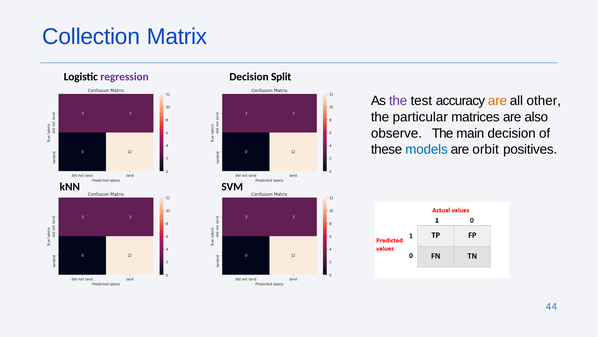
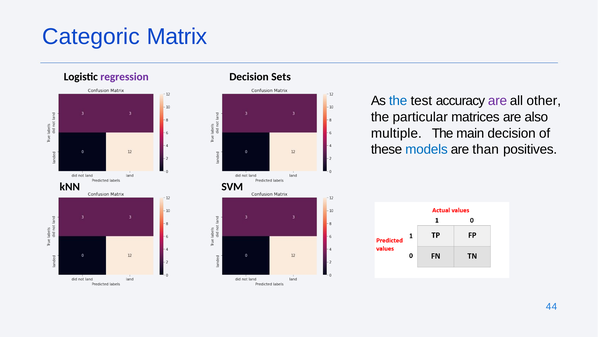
Collection: Collection -> Categoric (91, 37)
Split: Split -> Sets (281, 77)
the colour: purple -> blue (398, 101)
are colour: orange -> purple (498, 101)
observe: observe -> multiple (396, 133)
orbit: orbit -> than (486, 149)
